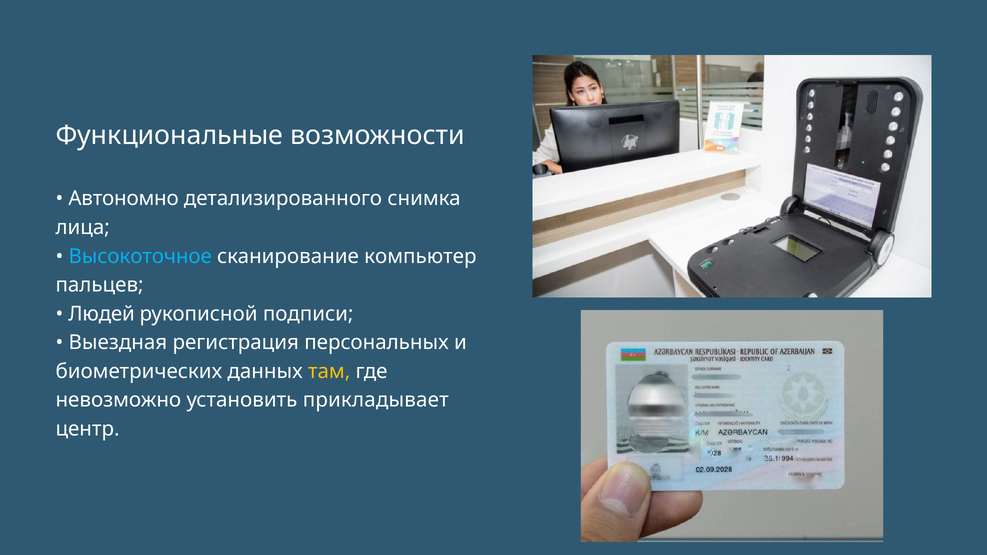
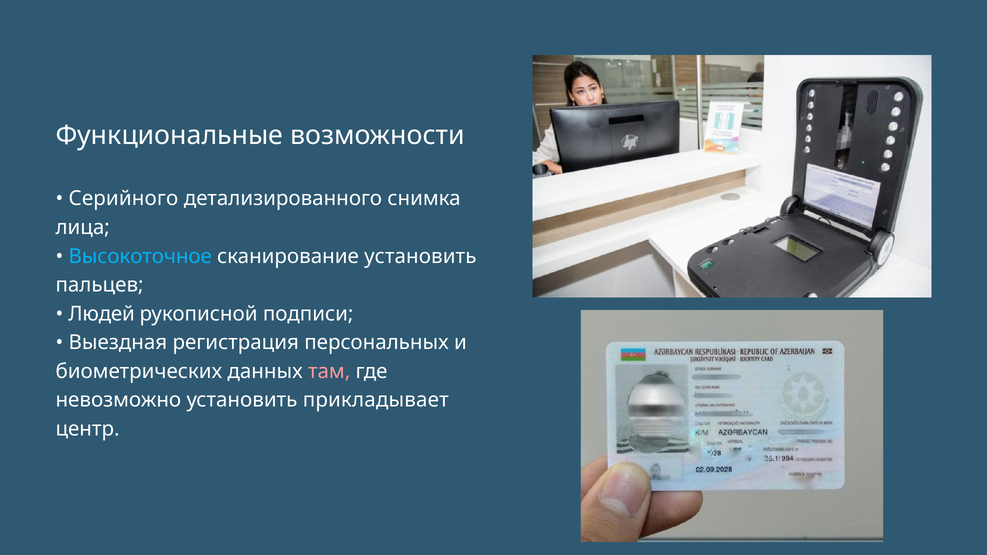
Автономно: Автономно -> Серийного (123, 199)
сканирование компьютер: компьютер -> установить (420, 256)
там colour: yellow -> pink (329, 372)
